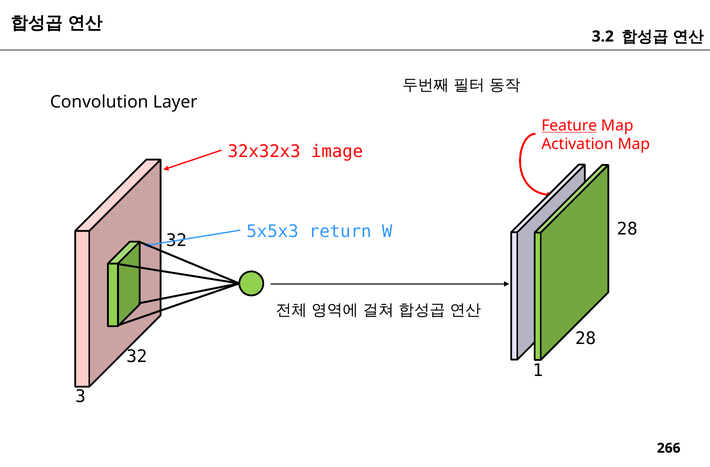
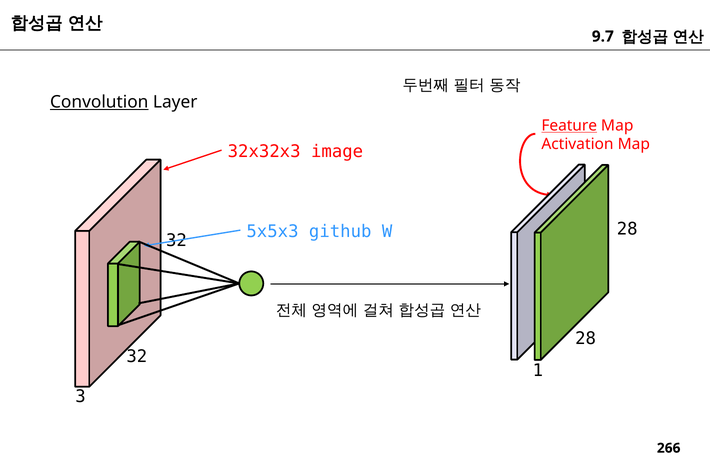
3.2: 3.2 -> 9.7 (603, 36)
Convolution underline: none -> present (99, 102)
return: return -> github (340, 231)
